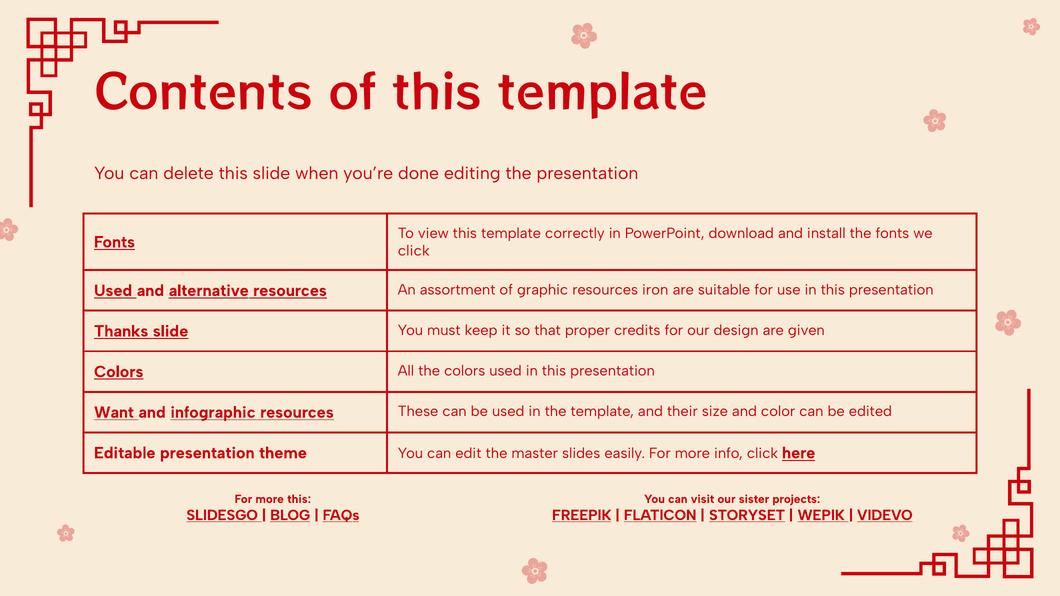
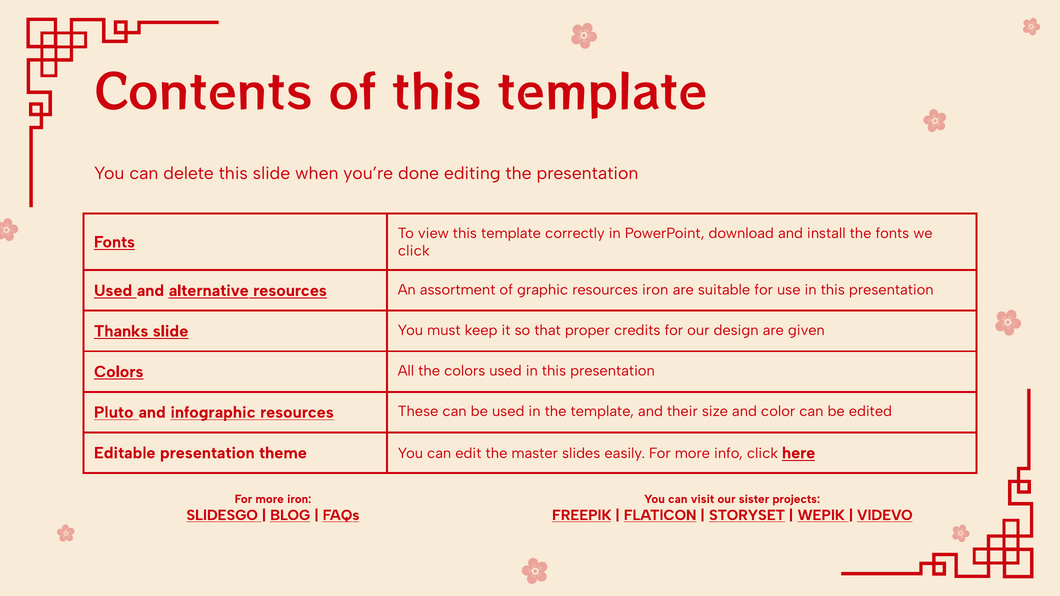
Want: Want -> Pluto (114, 413)
more this: this -> iron (299, 499)
